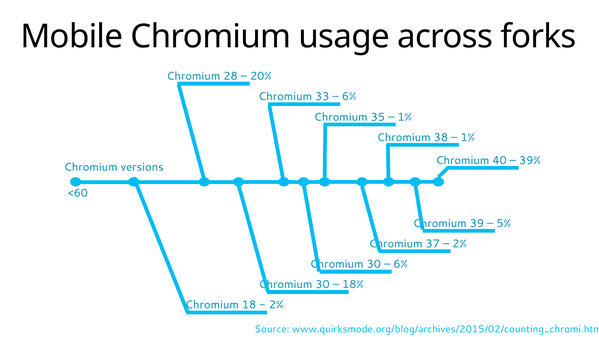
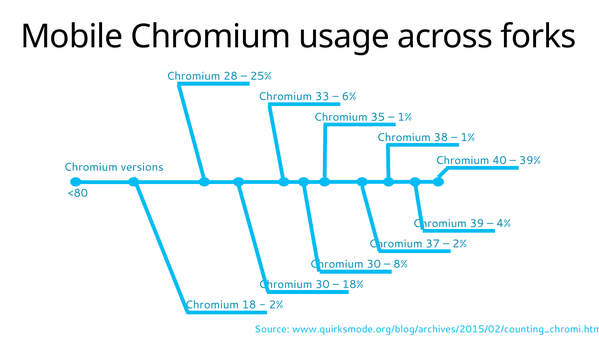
20%: 20% -> 25% (261, 76)
<60: <60 -> <80 (78, 193)
5%: 5% -> 4% (504, 223)
6%: 6% -> 8% (401, 264)
